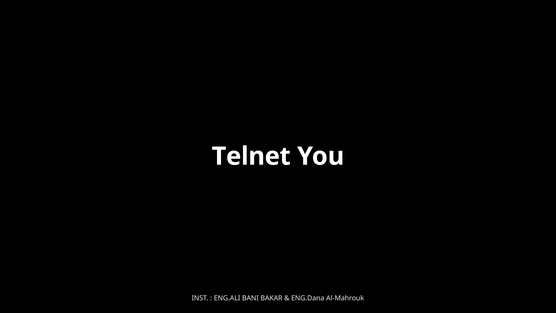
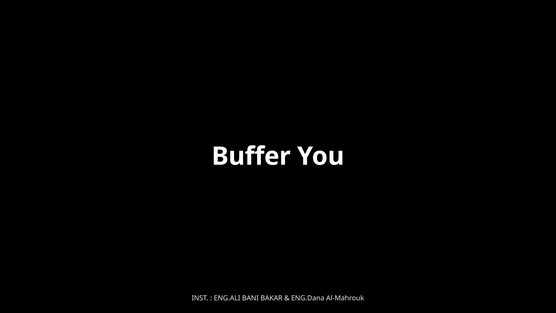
Telnet: Telnet -> Buffer (251, 156)
